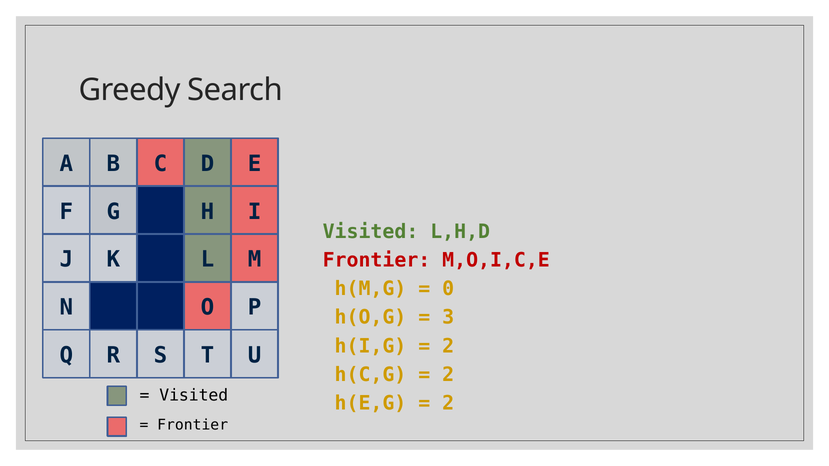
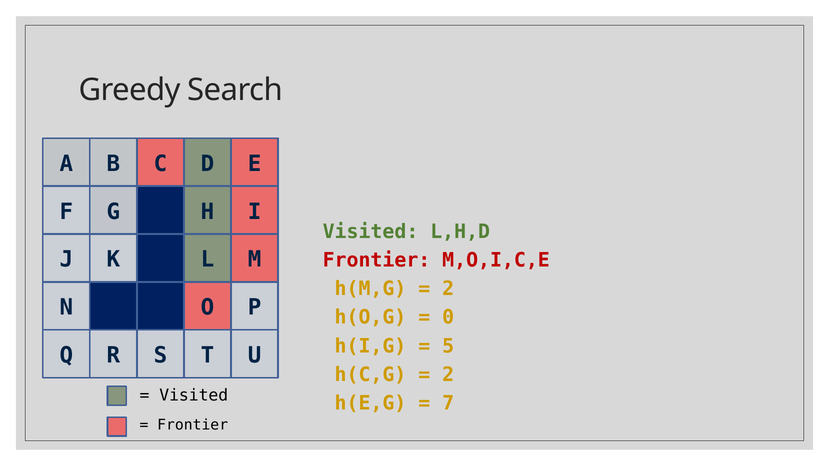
0: 0 -> 2 (448, 289)
3: 3 -> 0 (448, 318)
2: 2 -> 5 (448, 346)
2: 2 -> 7 (448, 403)
